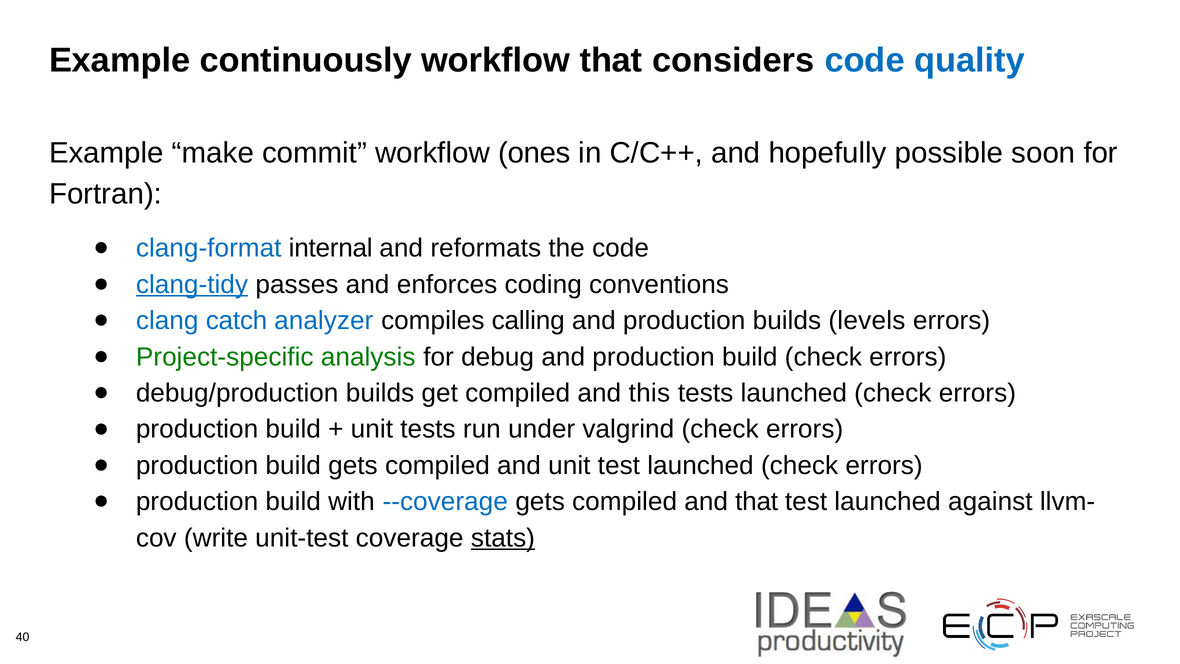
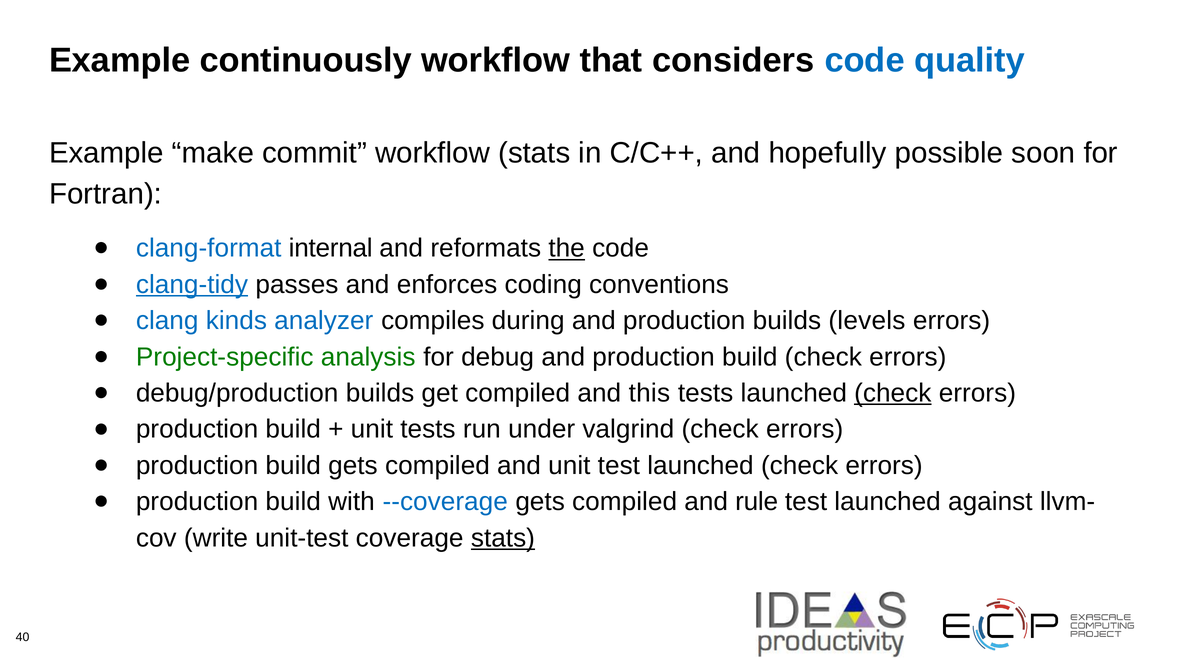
workflow ones: ones -> stats (534, 153)
the underline: none -> present (567, 248)
catch: catch -> kinds (236, 321)
calling: calling -> during (528, 321)
check underline: none -> present (893, 393)
and that: that -> rule (757, 502)
